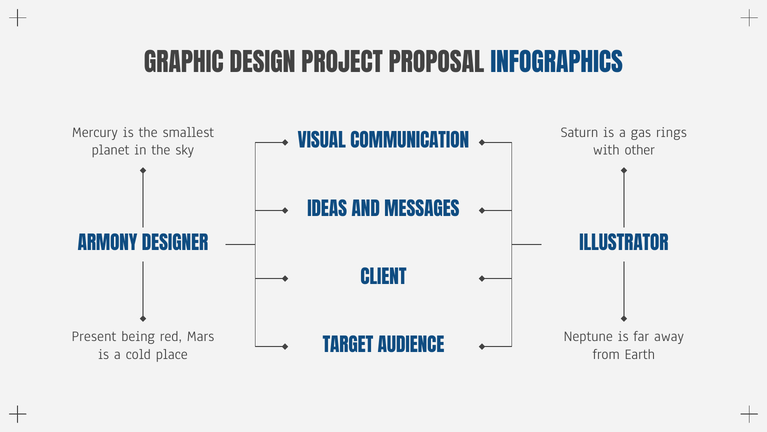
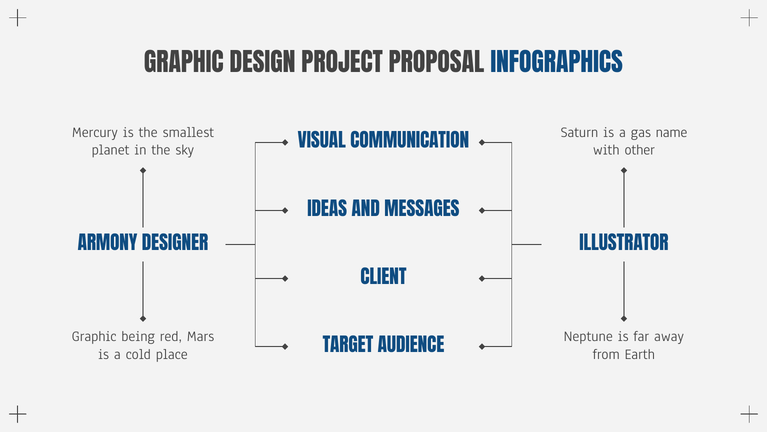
rings: rings -> name (672, 132)
Present: Present -> Graphic (94, 336)
